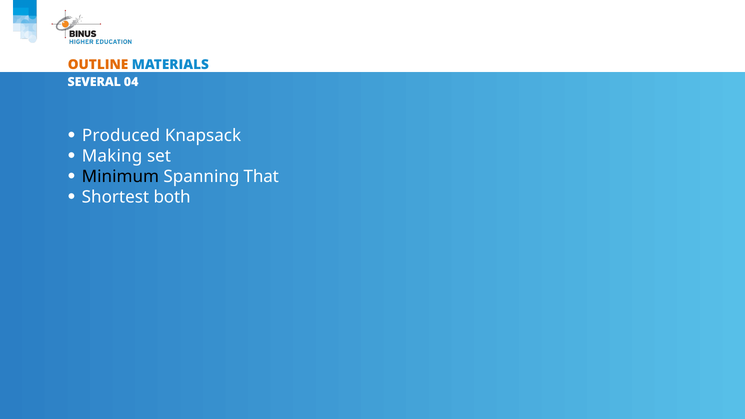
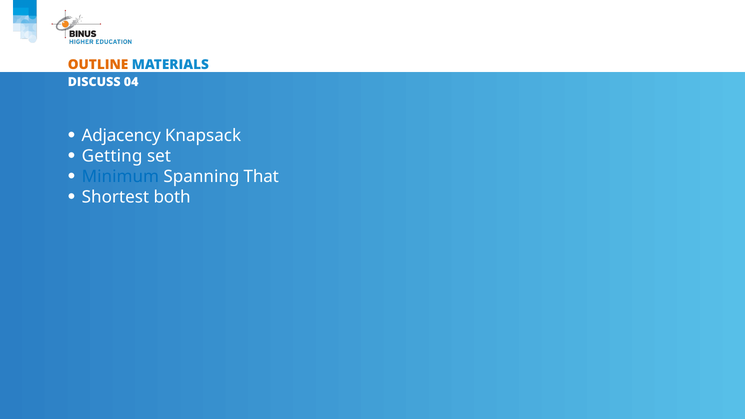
SEVERAL: SEVERAL -> DISCUSS (94, 82)
Produced: Produced -> Adjacency (121, 136)
Making: Making -> Getting (112, 156)
Minimum colour: black -> blue (120, 177)
